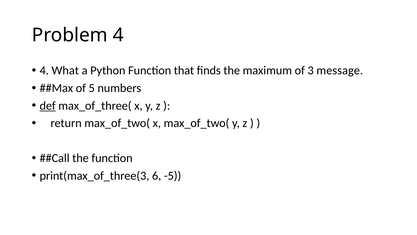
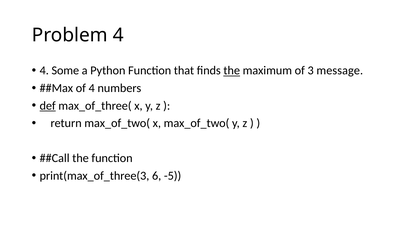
What: What -> Some (65, 71)
the underline: none -> present (232, 71)
of 5: 5 -> 4 (92, 88)
